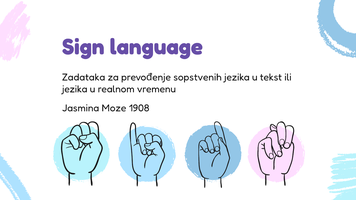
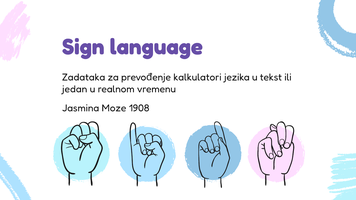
sopstvenih: sopstvenih -> kalkulatori (197, 77)
jezika: jezika -> jedan (75, 89)
